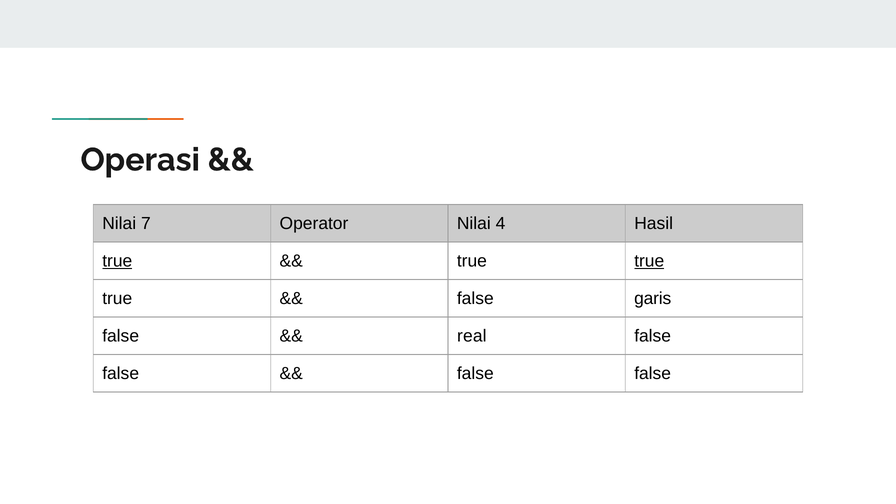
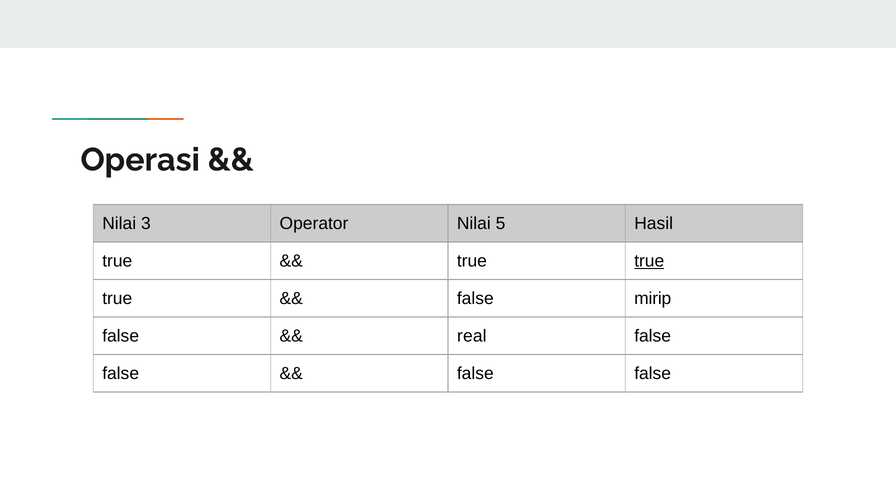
7: 7 -> 3 (146, 224)
4: 4 -> 5 (501, 224)
true underline: present -> none (117, 261)
garis: garis -> mirip (653, 299)
